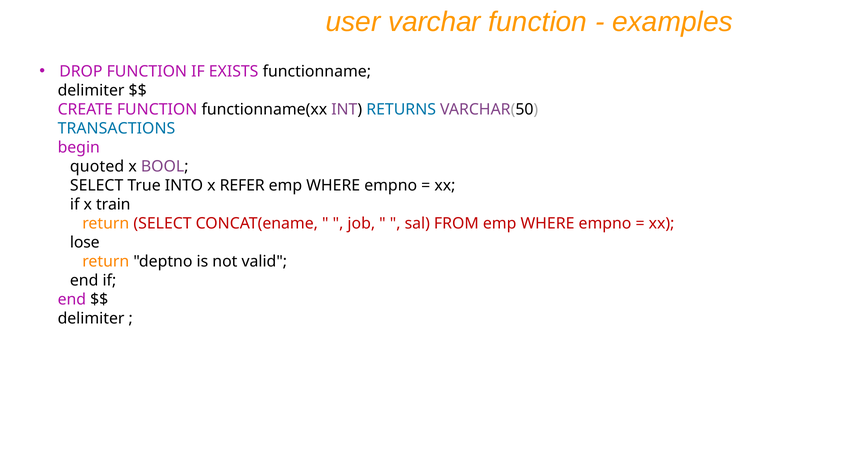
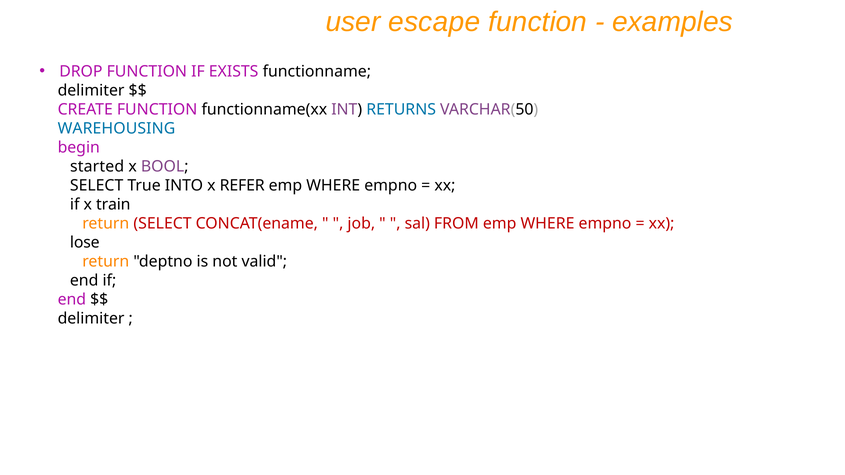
varchar: varchar -> escape (434, 22)
TRANSACTIONS: TRANSACTIONS -> WAREHOUSING (116, 129)
quoted: quoted -> started (97, 167)
